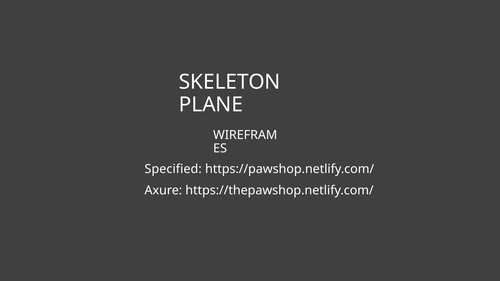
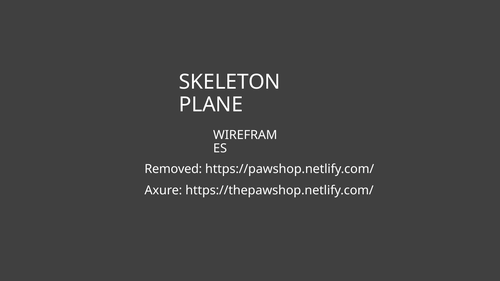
Specified: Specified -> Removed (173, 169)
